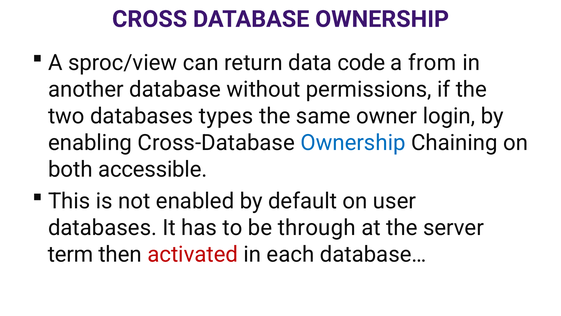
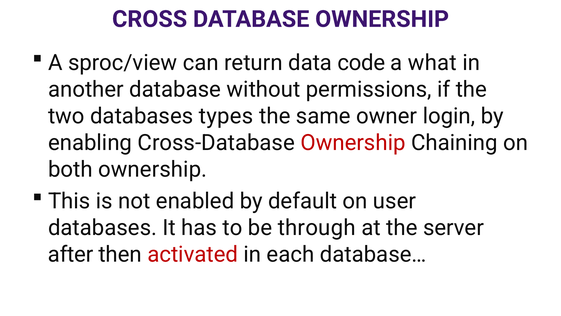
from: from -> what (432, 63)
Ownership colour: blue -> red (353, 143)
both accessible: accessible -> ownership (153, 169)
term: term -> after (71, 254)
